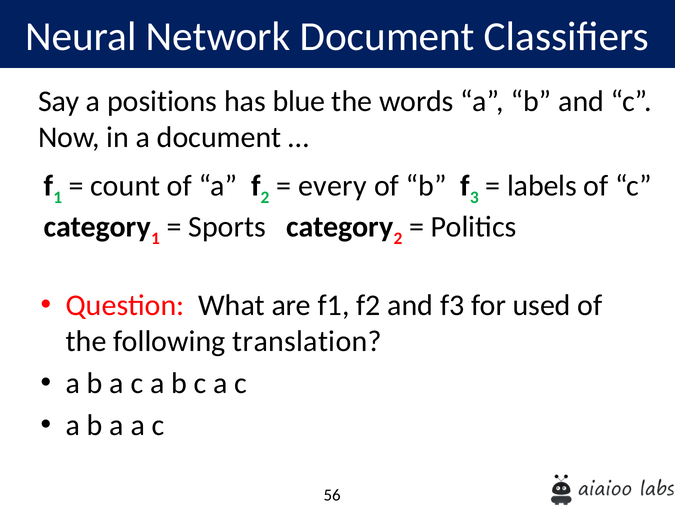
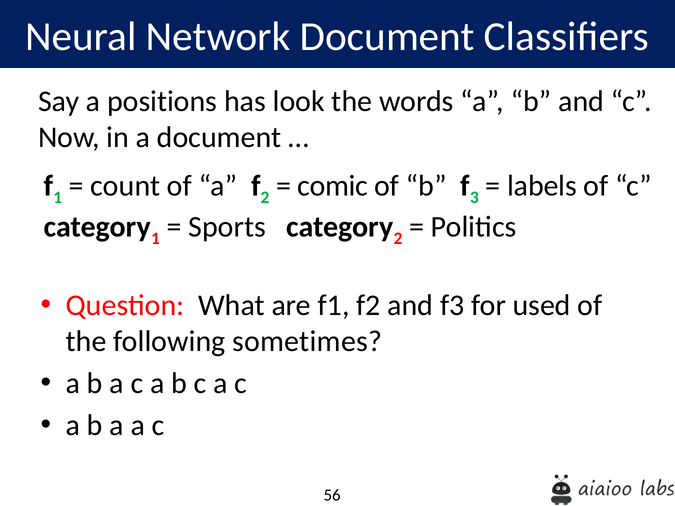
blue: blue -> look (299, 101)
every: every -> comic (333, 186)
translation: translation -> sometimes (307, 341)
